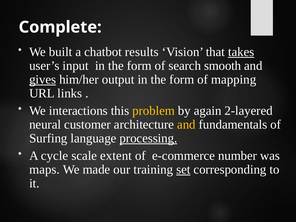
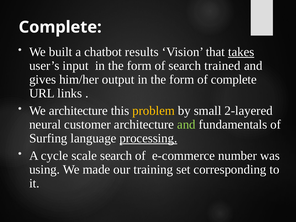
smooth: smooth -> trained (222, 66)
gives underline: present -> none (43, 80)
of mapping: mapping -> complete (234, 80)
We interactions: interactions -> architecture (78, 111)
again: again -> small (208, 111)
and colour: yellow -> light green (186, 125)
scale extent: extent -> search (116, 156)
maps: maps -> using (45, 170)
set underline: present -> none (183, 170)
